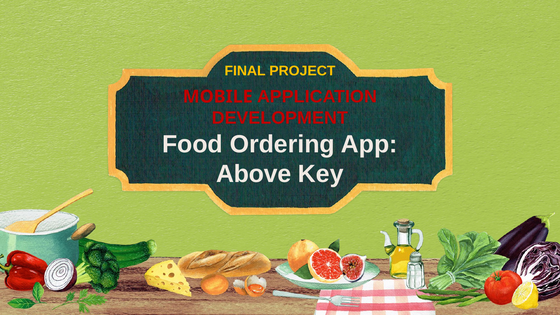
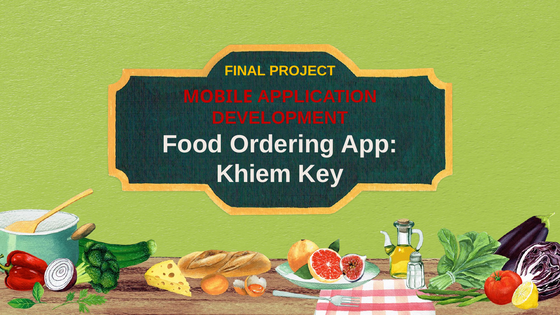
Above: Above -> Khiem (254, 174)
